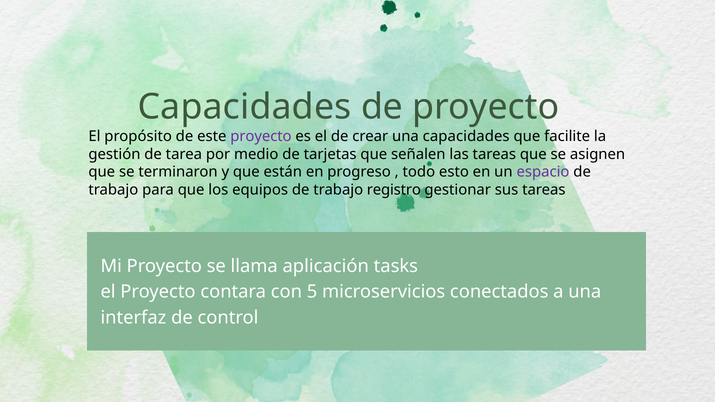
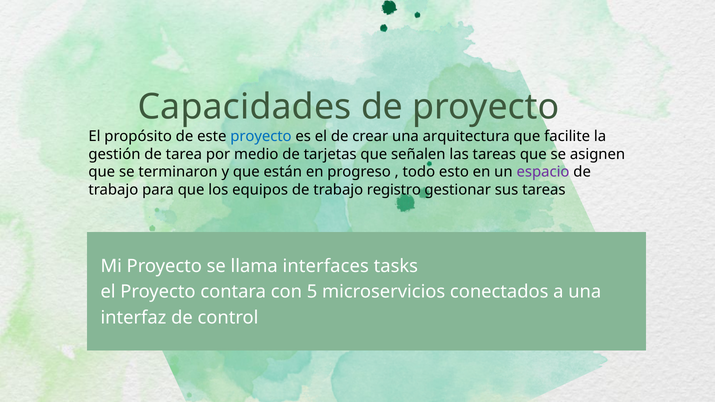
proyecto colour: purple -> blue (261, 136)
una capacidades: capacidades -> arquitectura (466, 136)
aplicación: aplicación -> interfaces (326, 266)
